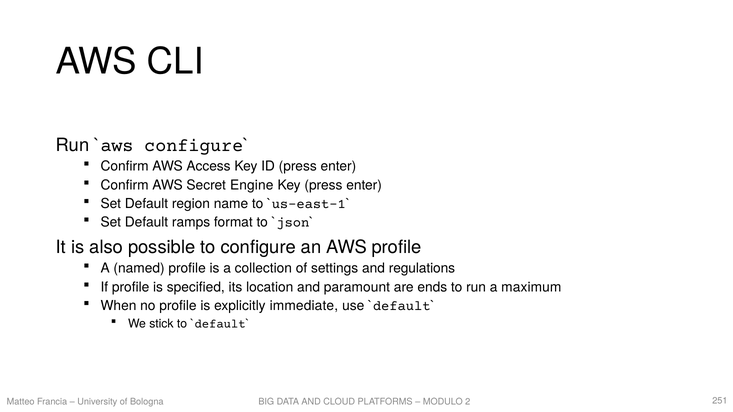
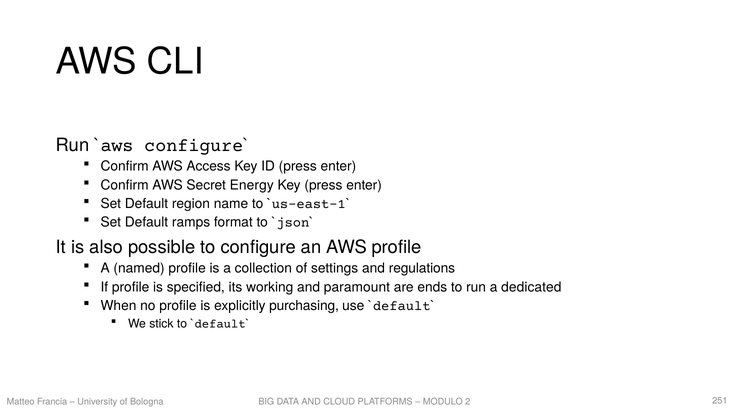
Engine: Engine -> Energy (252, 185)
location: location -> working (270, 287)
maximum: maximum -> dedicated (531, 287)
immediate: immediate -> purchasing (304, 306)
